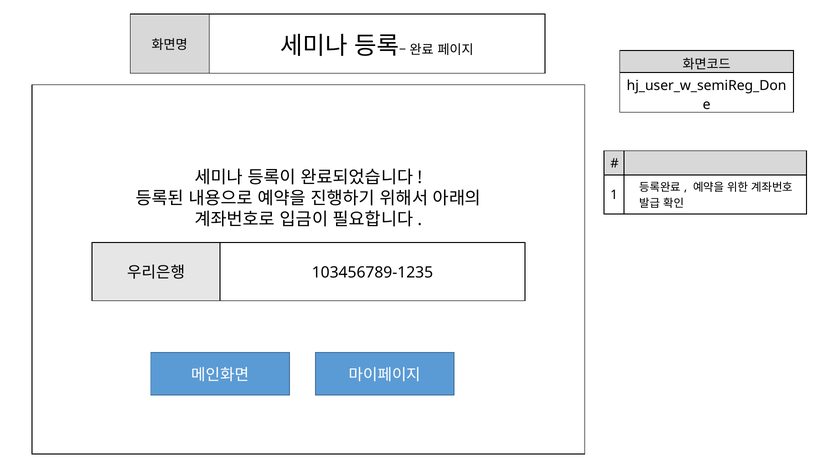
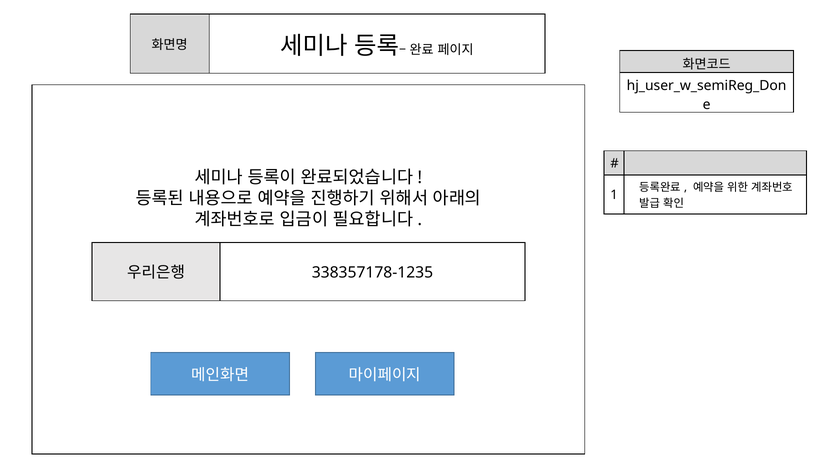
103456789-1235: 103456789-1235 -> 338357178-1235 (372, 273)
